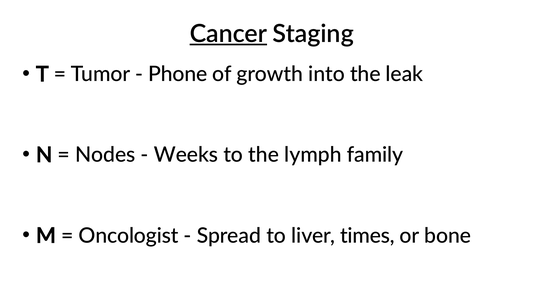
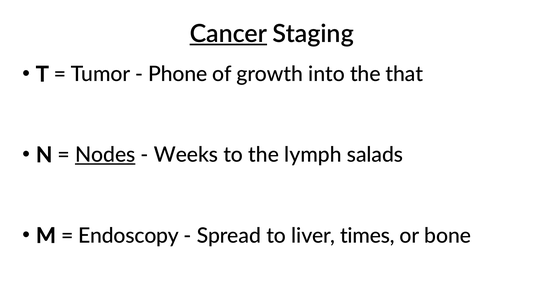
leak: leak -> that (404, 74)
Nodes underline: none -> present (105, 155)
family: family -> salads (375, 155)
Oncologist: Oncologist -> Endoscopy (129, 235)
